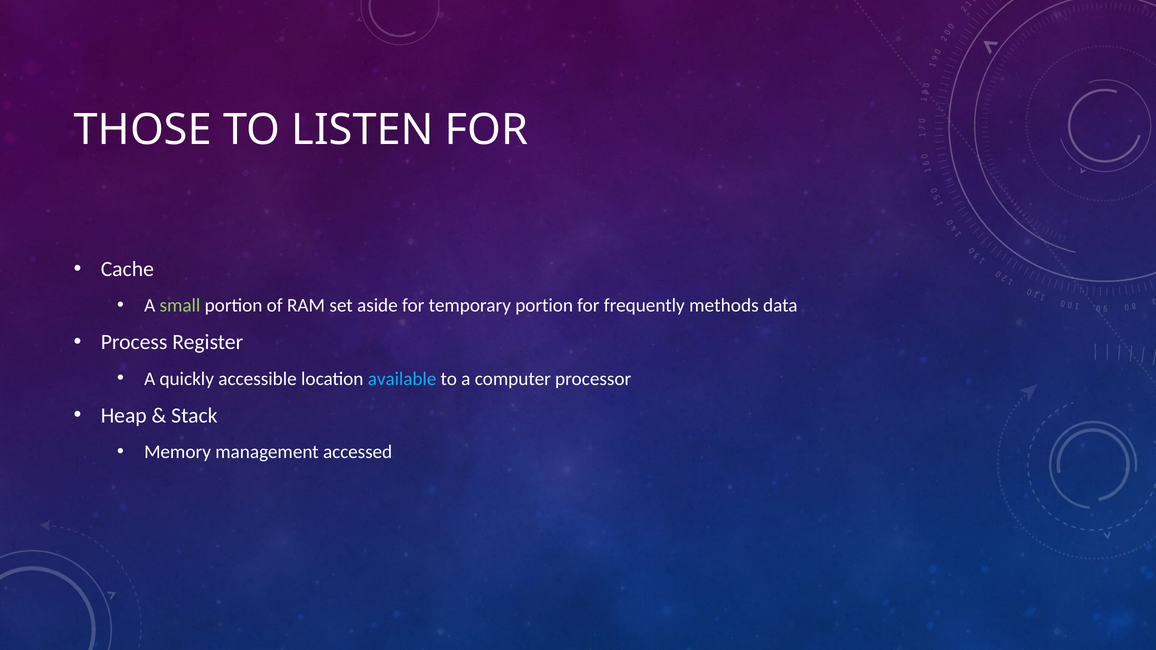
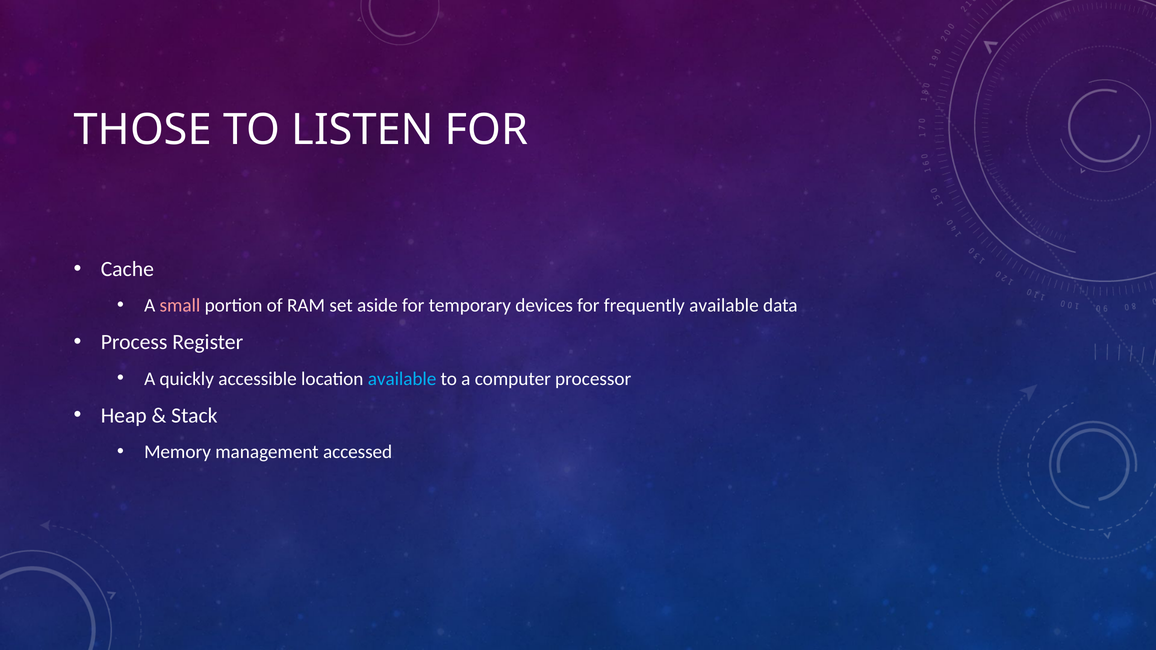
small colour: light green -> pink (180, 306)
temporary portion: portion -> devices (544, 306)
frequently methods: methods -> available (724, 306)
